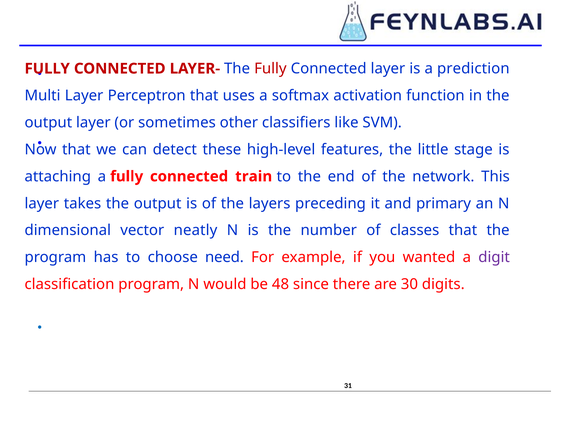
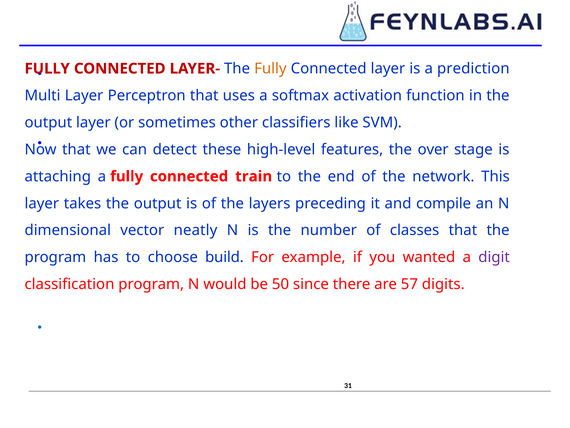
Fully colour: red -> orange (270, 69)
little: little -> over (433, 149)
primary: primary -> compile (444, 203)
need: need -> build (224, 257)
48: 48 -> 50 (280, 284)
30: 30 -> 57 (409, 284)
